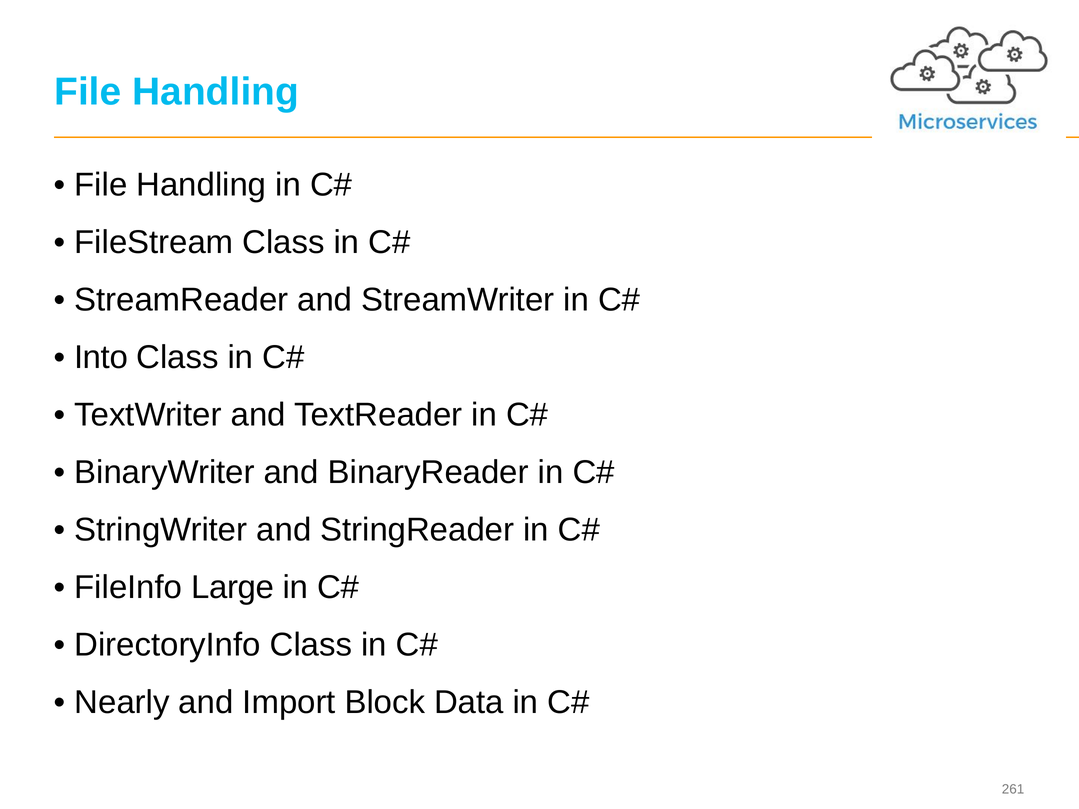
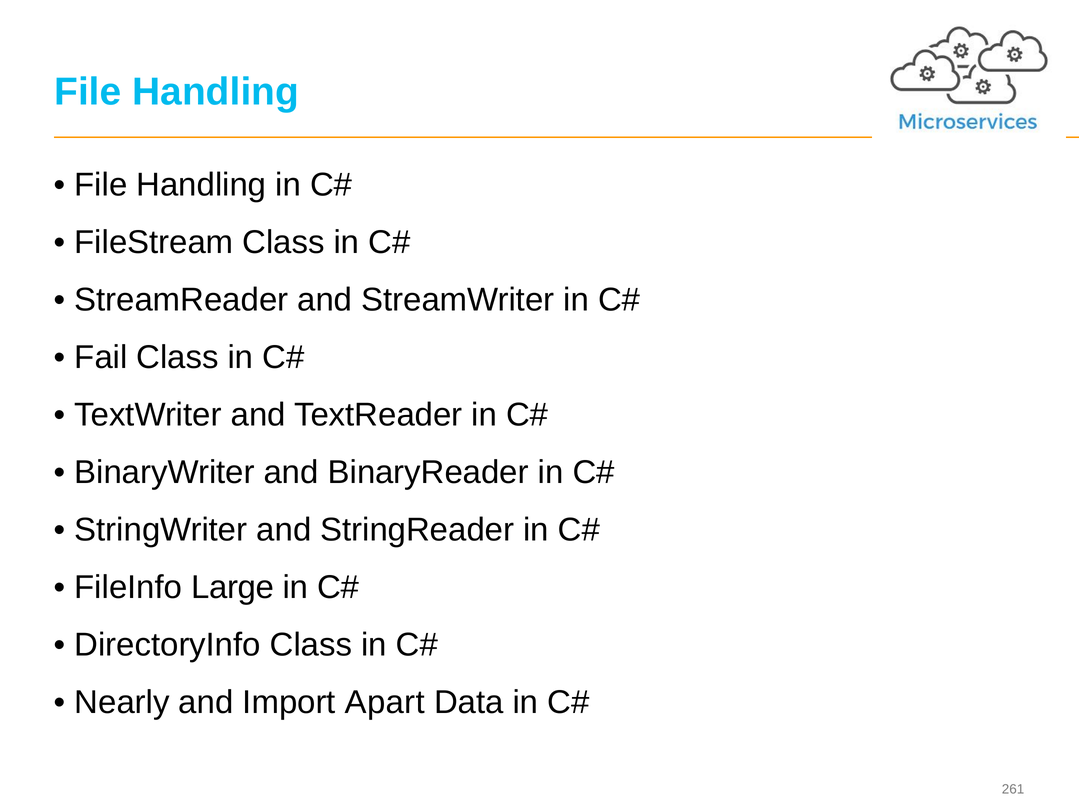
Into: Into -> Fail (101, 358)
Block: Block -> Apart (385, 703)
